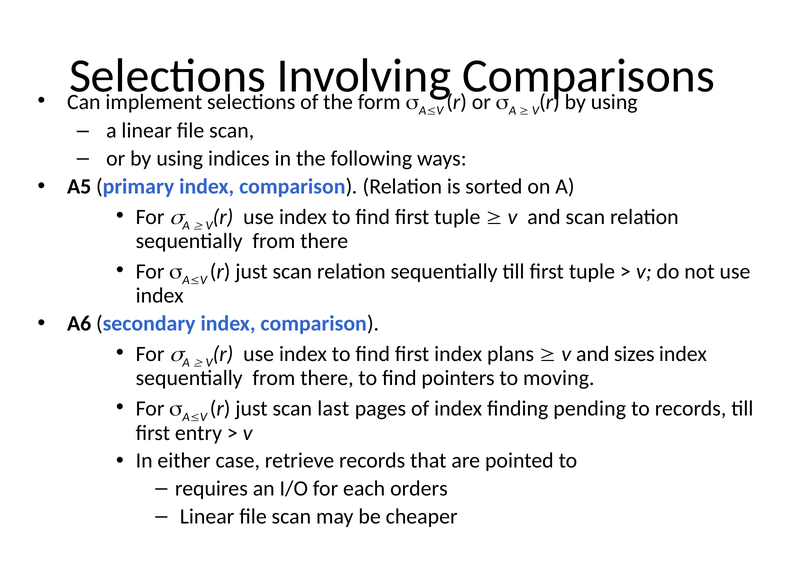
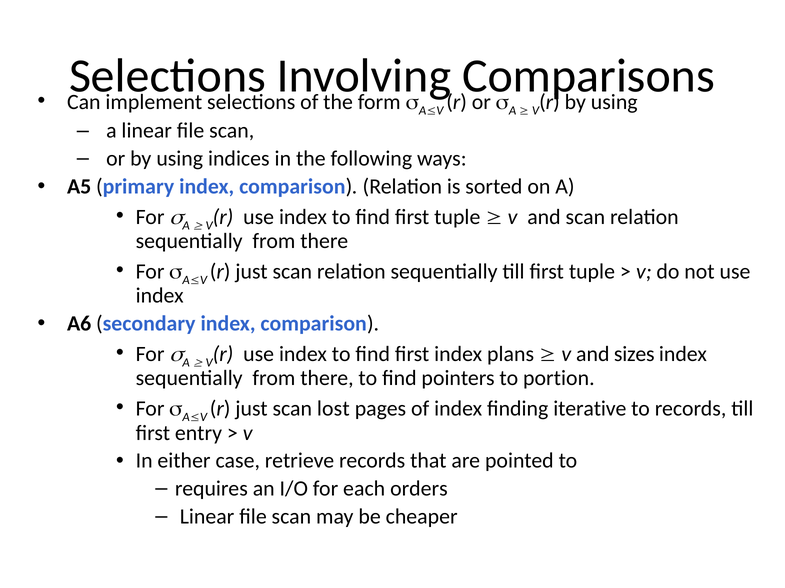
moving: moving -> portion (559, 379)
last: last -> lost (333, 409)
pending: pending -> iterative (590, 409)
